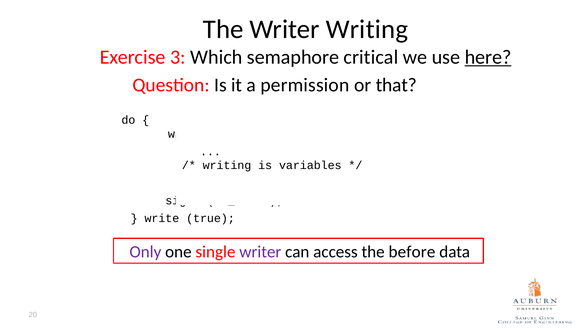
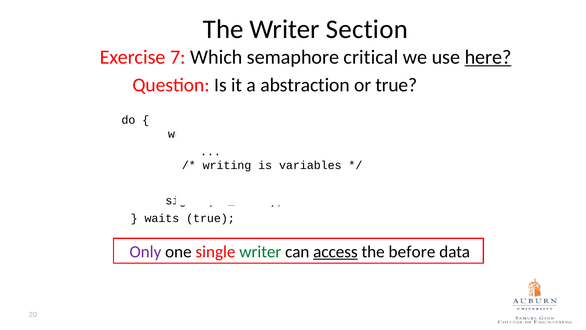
Writer Writing: Writing -> Section (367, 29)
3: 3 -> 7 (178, 57)
permission: permission -> abstraction (305, 85)
or that: that -> true (396, 85)
write: write -> waits (162, 218)
writer colour: purple -> green (260, 252)
access underline: none -> present (335, 252)
